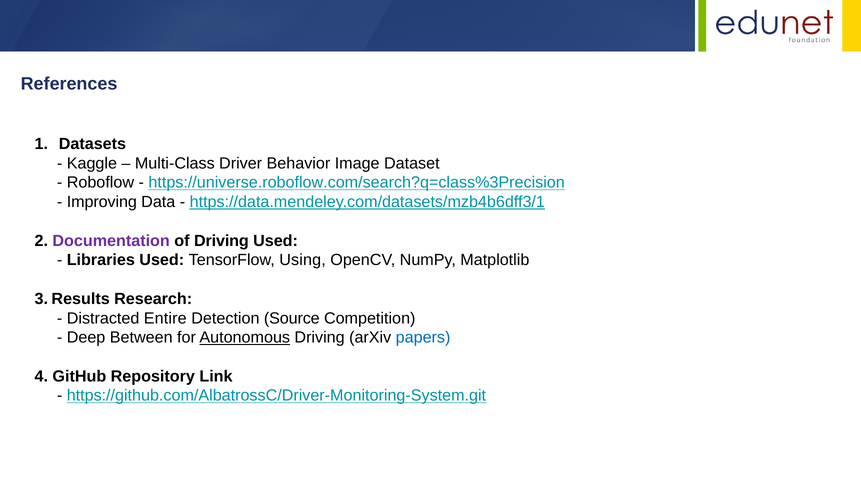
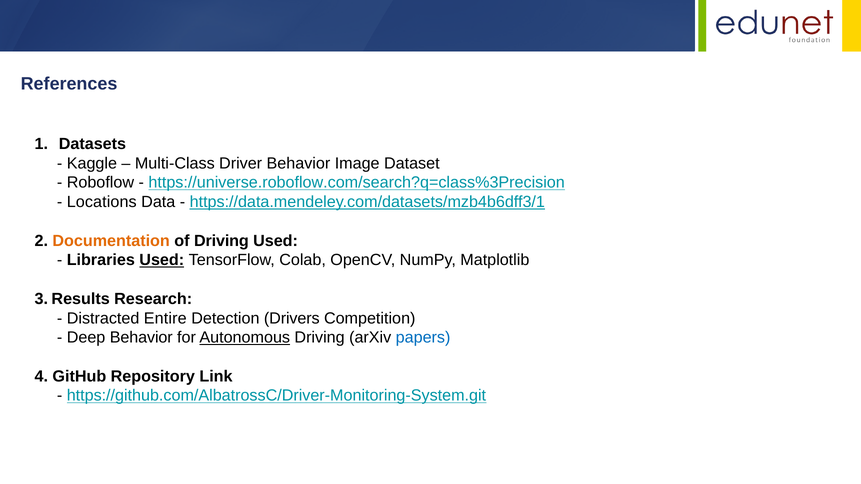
Improving: Improving -> Locations (102, 202)
Documentation colour: purple -> orange (111, 241)
Used underline: none -> present (162, 260)
Using: Using -> Colab (303, 260)
Source: Source -> Drivers (292, 318)
Deep Between: Between -> Behavior (141, 338)
